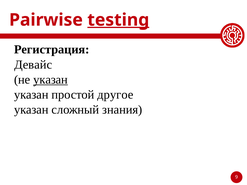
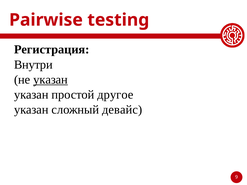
testing underline: present -> none (118, 20)
Девайс: Девайс -> Внутри (33, 65)
знания: знания -> девайс (122, 110)
